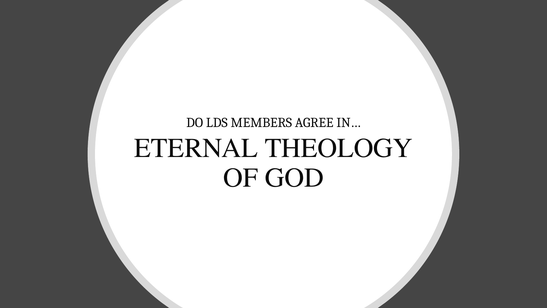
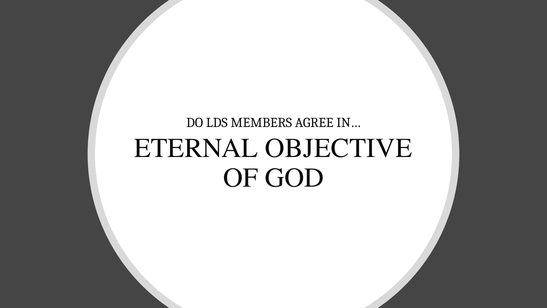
THEOLOGY: THEOLOGY -> OBJECTIVE (339, 148)
